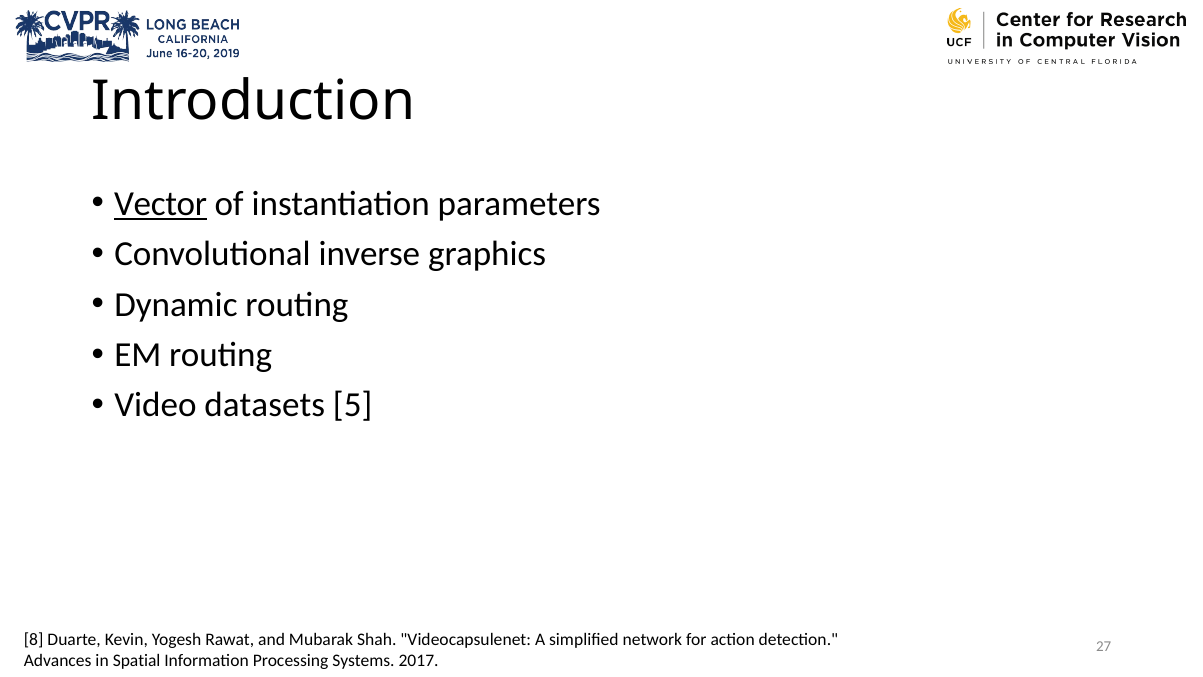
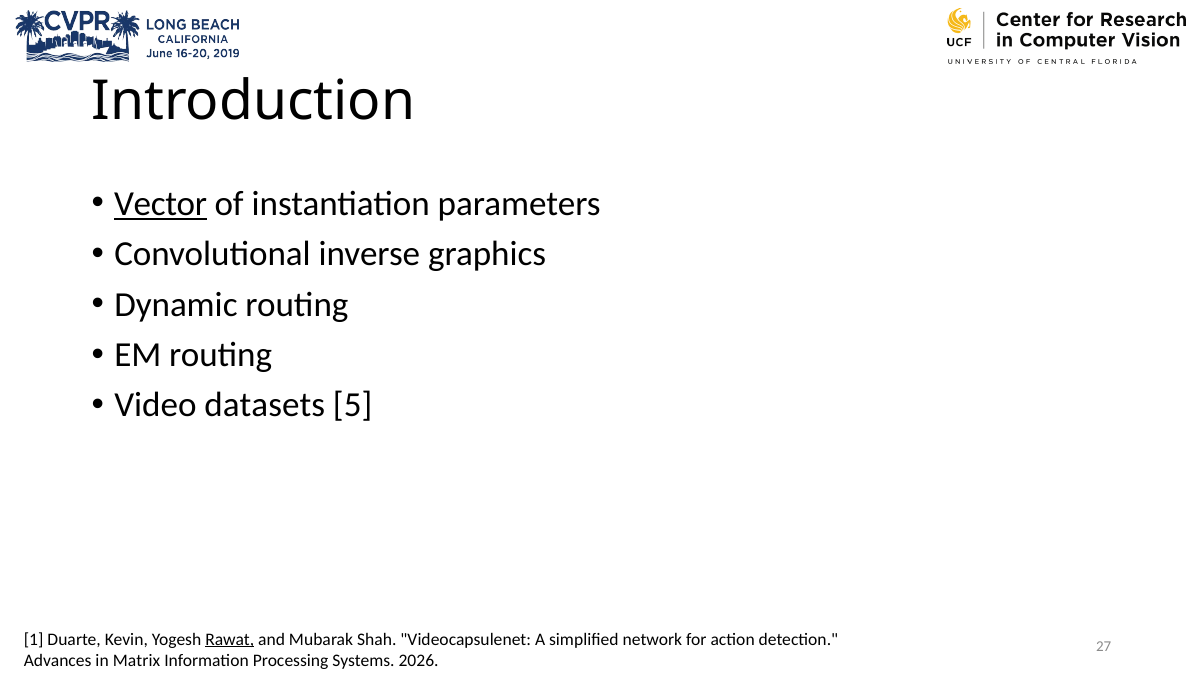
8: 8 -> 1 (34, 639)
Rawat underline: none -> present (230, 639)
Spatial: Spatial -> Matrix (137, 660)
2017: 2017 -> 2026 (419, 660)
